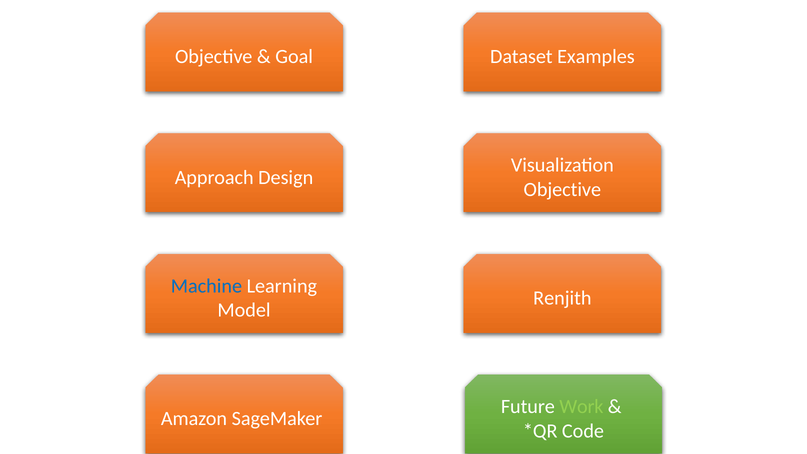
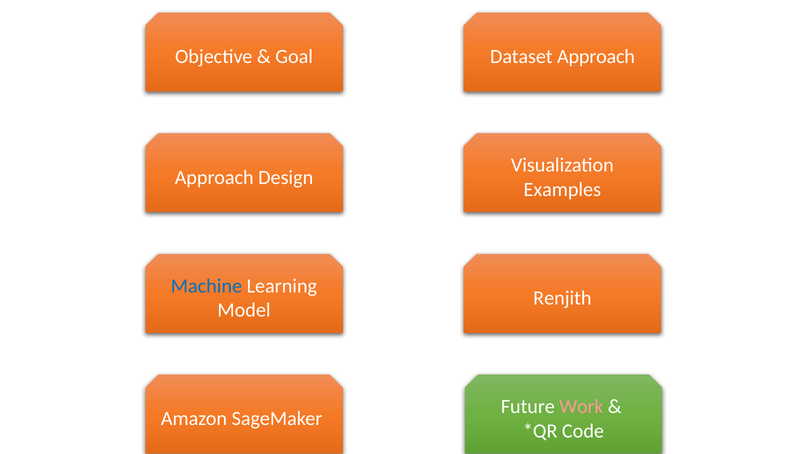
Dataset Examples: Examples -> Approach (596, 57)
Objective: Objective -> Examples (562, 189)
Work colour: light green -> pink (581, 407)
